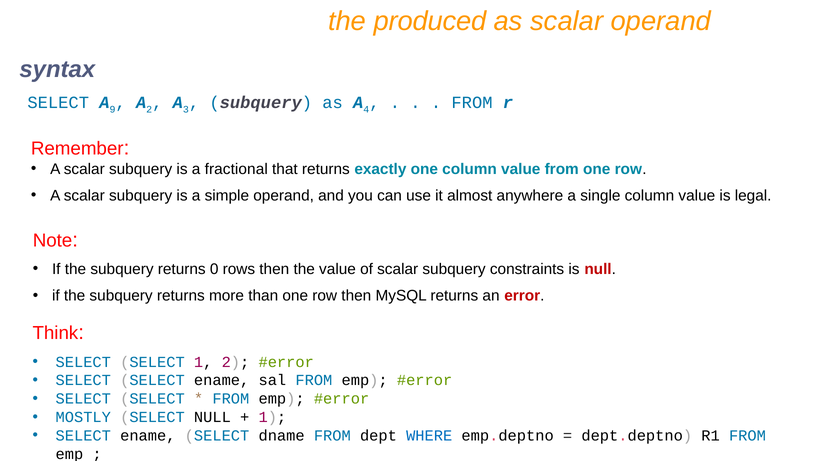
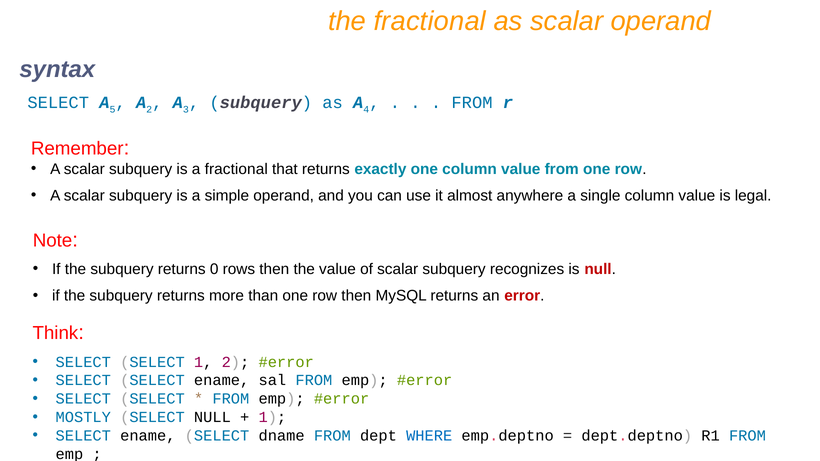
the produced: produced -> fractional (430, 21)
9: 9 -> 5 (113, 109)
constraints: constraints -> recognizes (527, 269)
